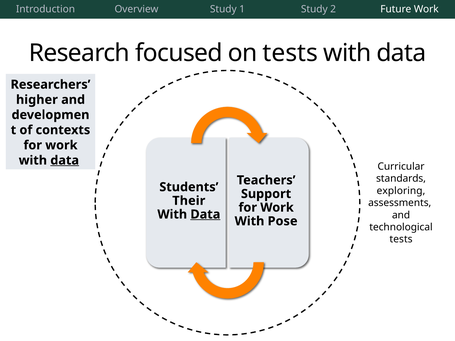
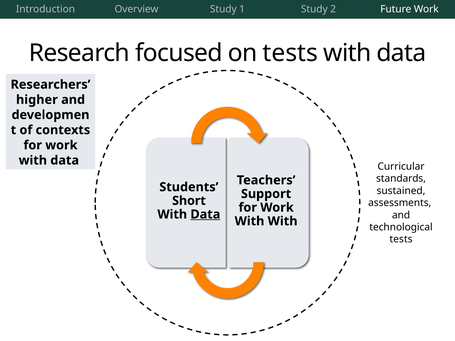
data underline: present -> none (65, 160)
exploring: exploring -> sustained (401, 191)
Their: Their -> Short (189, 201)
With Pose: Pose -> With (283, 221)
